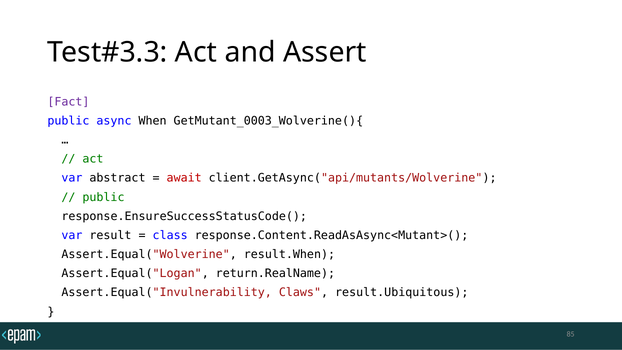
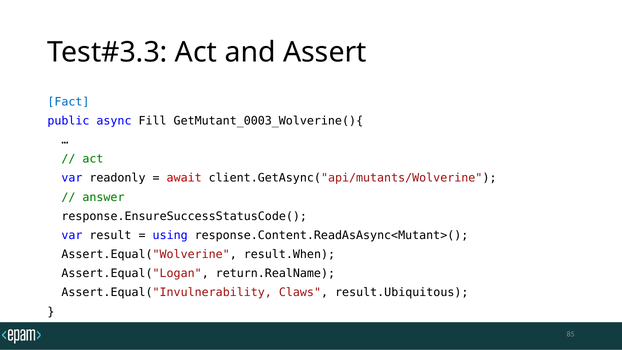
Fact colour: purple -> blue (68, 102)
When: When -> Fill (153, 121)
abstract: abstract -> readonly (117, 178)
public: public -> answer (103, 197)
class: class -> using (170, 235)
